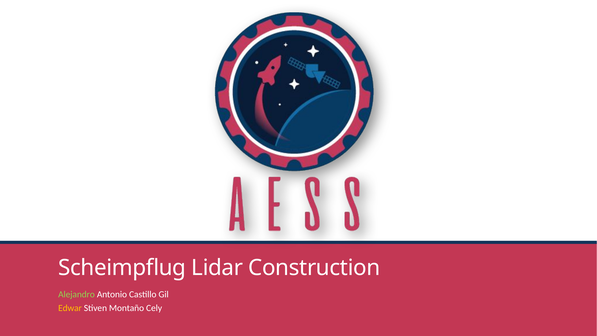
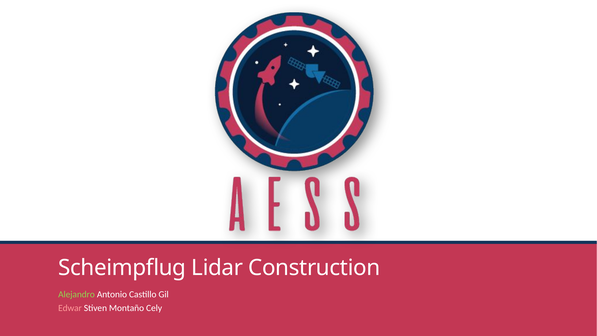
Edwar colour: yellow -> pink (70, 308)
